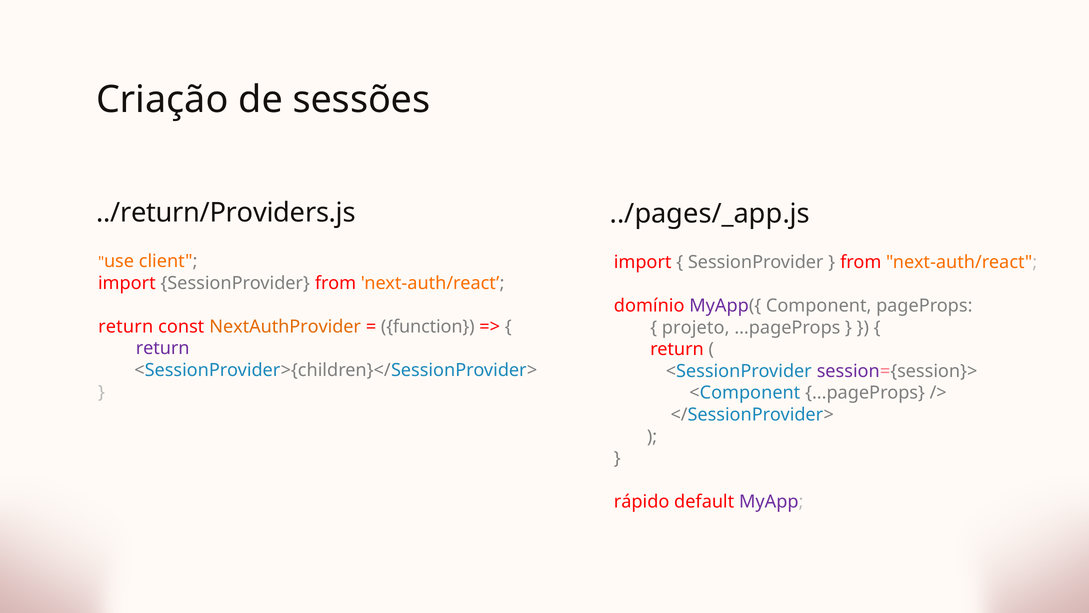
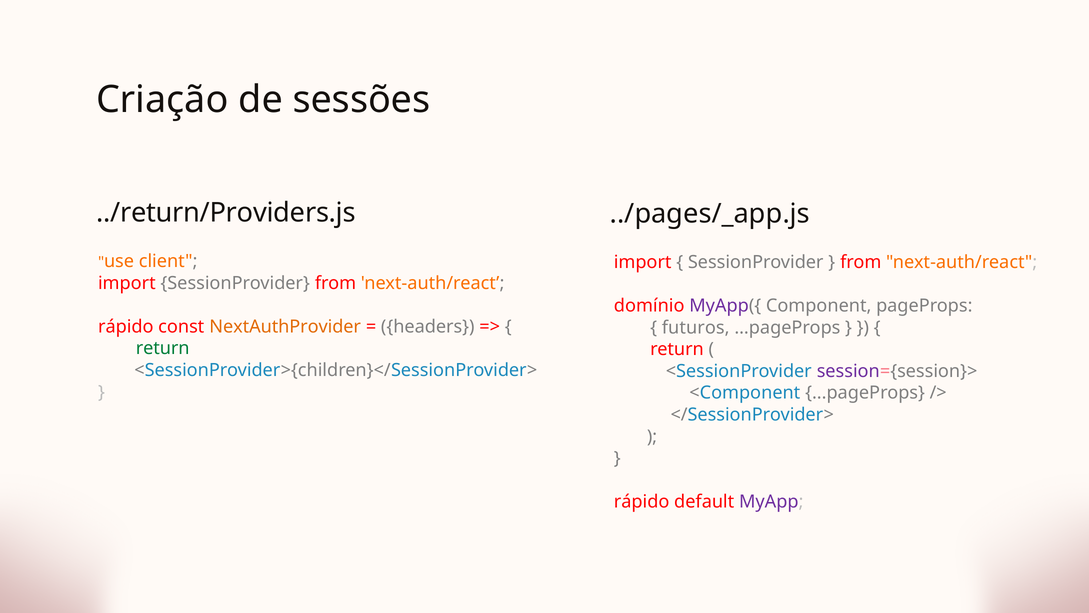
return: return -> rápido (126, 326)
function: function -> headers (428, 326)
projeto: projeto -> futuros (696, 327)
return colour: purple -> green (163, 348)
